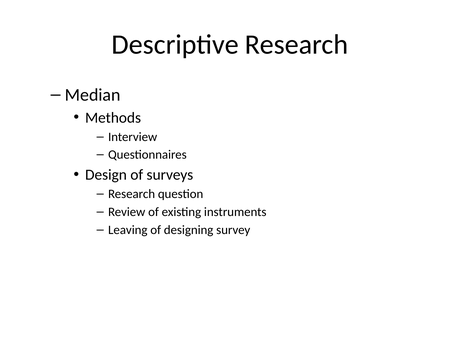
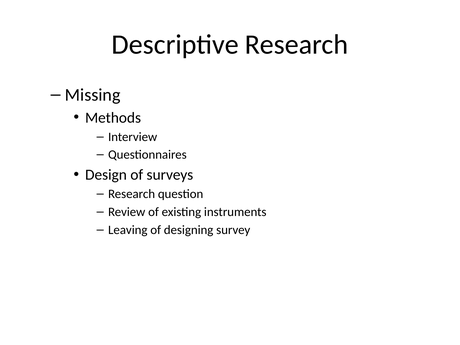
Median: Median -> Missing (93, 95)
